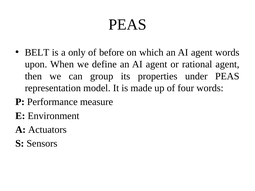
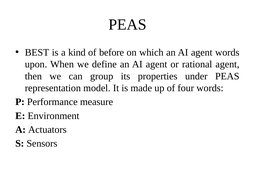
BELT: BELT -> BEST (37, 53)
only: only -> kind (77, 53)
